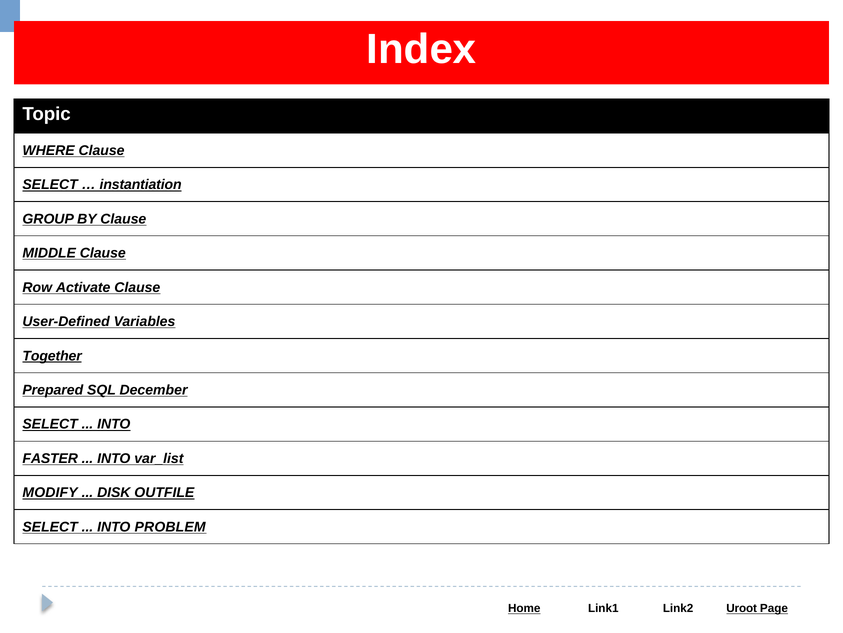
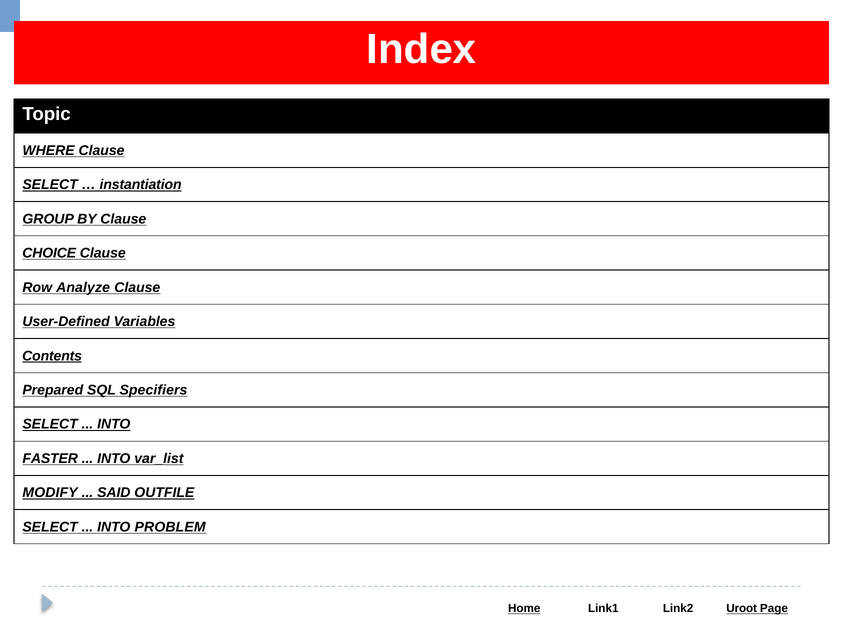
MIDDLE: MIDDLE -> CHOICE (49, 253)
Activate: Activate -> Analyze (83, 287)
Together: Together -> Contents (52, 355)
December: December -> Specifiers (153, 390)
DISK: DISK -> SAID (114, 492)
